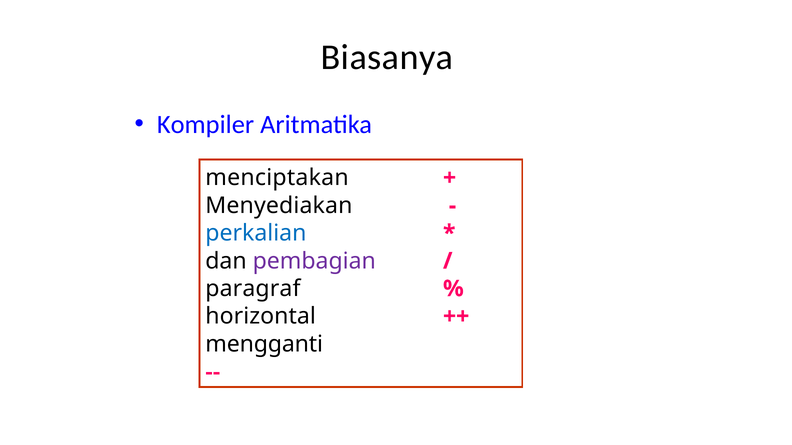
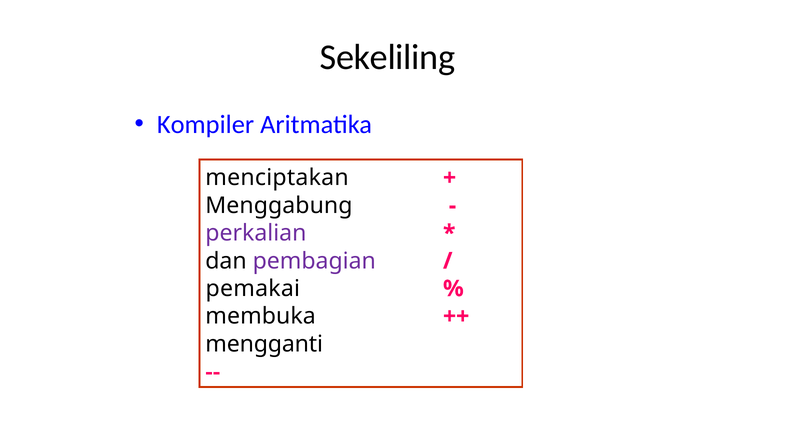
Biasanya: Biasanya -> Sekeliling (387, 58)
Menyediakan: Menyediakan -> Menggabung (279, 206)
perkalian colour: blue -> purple (256, 233)
paragraf: paragraf -> pemakai (253, 289)
horizontal: horizontal -> membuka (261, 317)
